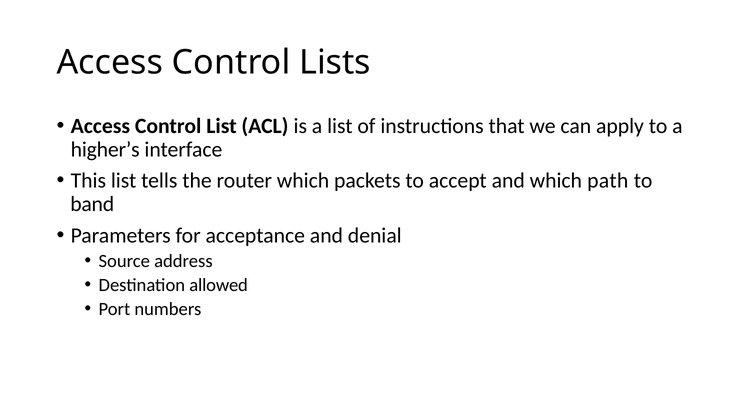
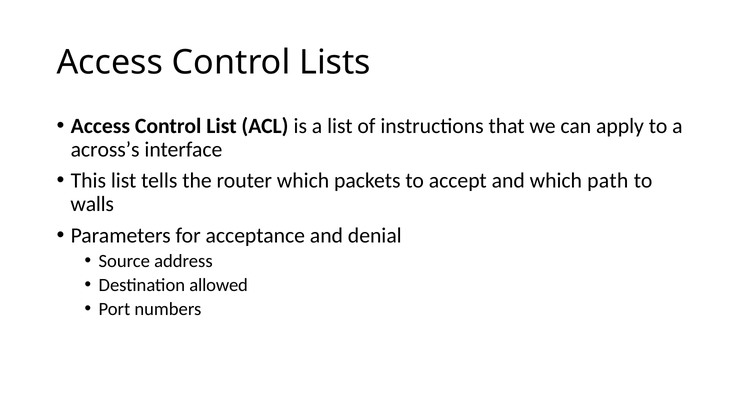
higher’s: higher’s -> across’s (105, 149)
band: band -> walls (92, 204)
